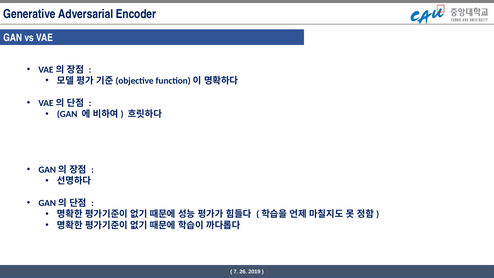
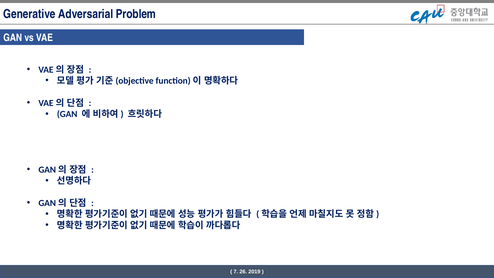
Encoder: Encoder -> Problem (136, 14)
